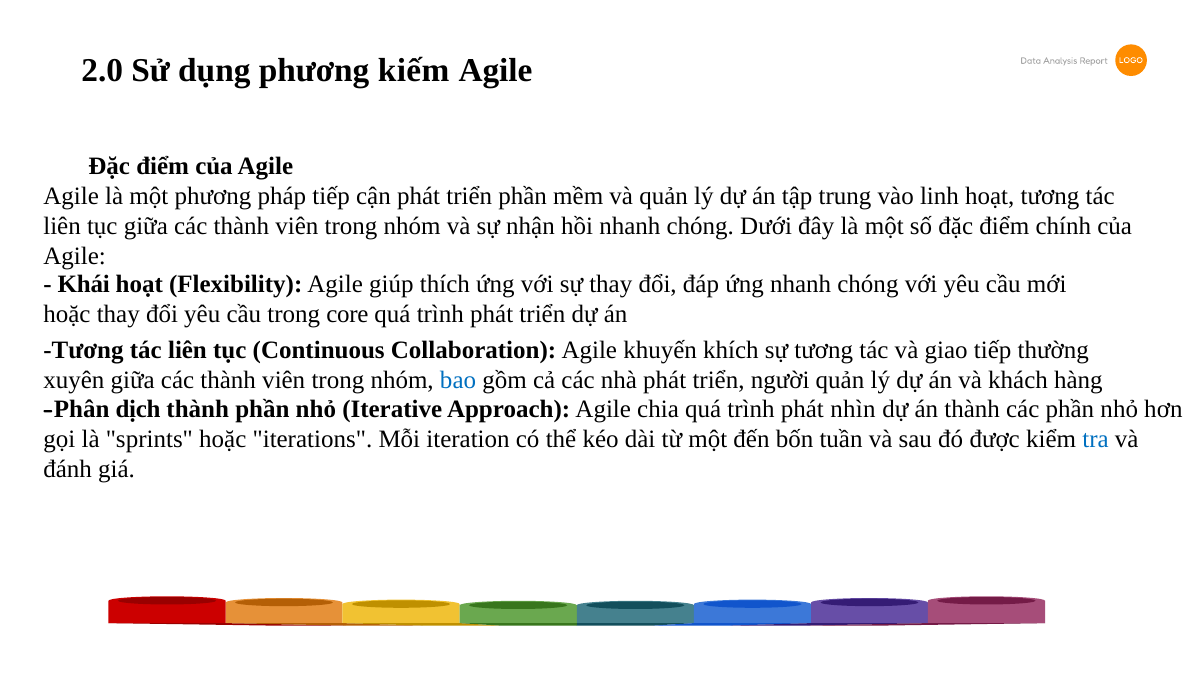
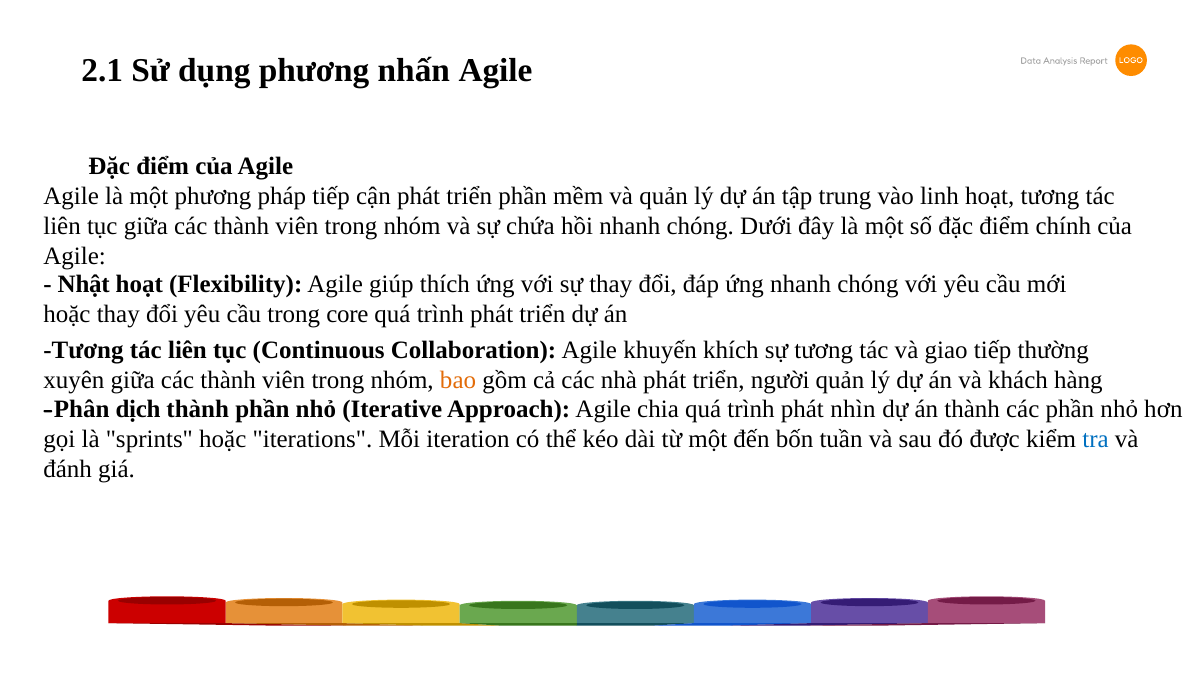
2.0: 2.0 -> 2.1 (102, 71)
kiếm: kiếm -> nhấn (414, 71)
nhận: nhận -> chứa (530, 226)
Khái: Khái -> Nhật (84, 284)
bao colour: blue -> orange (458, 381)
